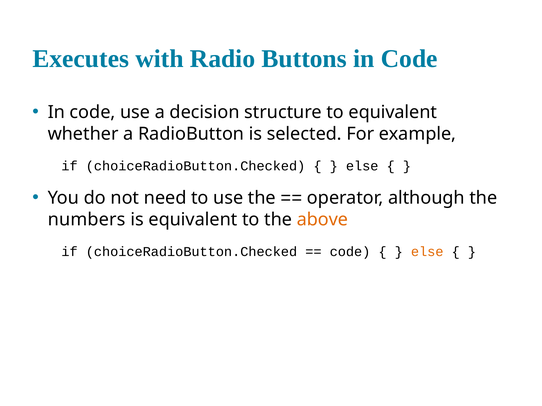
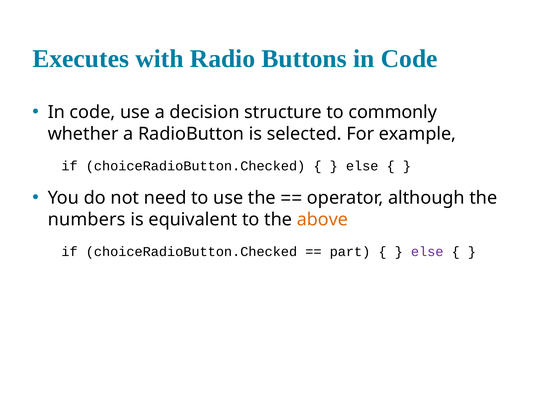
to equivalent: equivalent -> commonly (393, 112)
code: code -> part (350, 252)
else colour: orange -> purple (427, 252)
